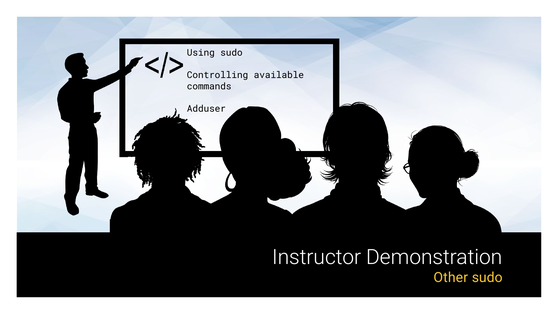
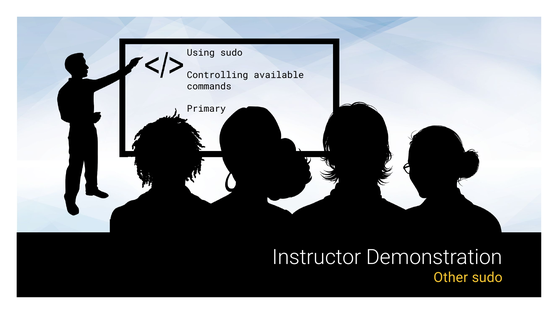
Adduser: Adduser -> Primary (206, 109)
